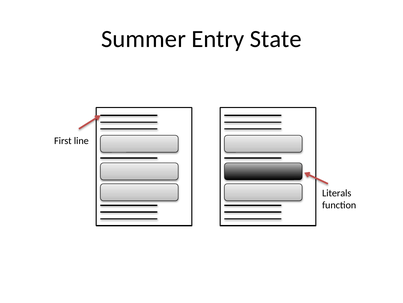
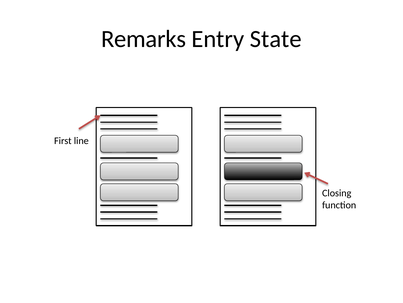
Summer: Summer -> Remarks (144, 39)
Literals: Literals -> Closing (337, 193)
